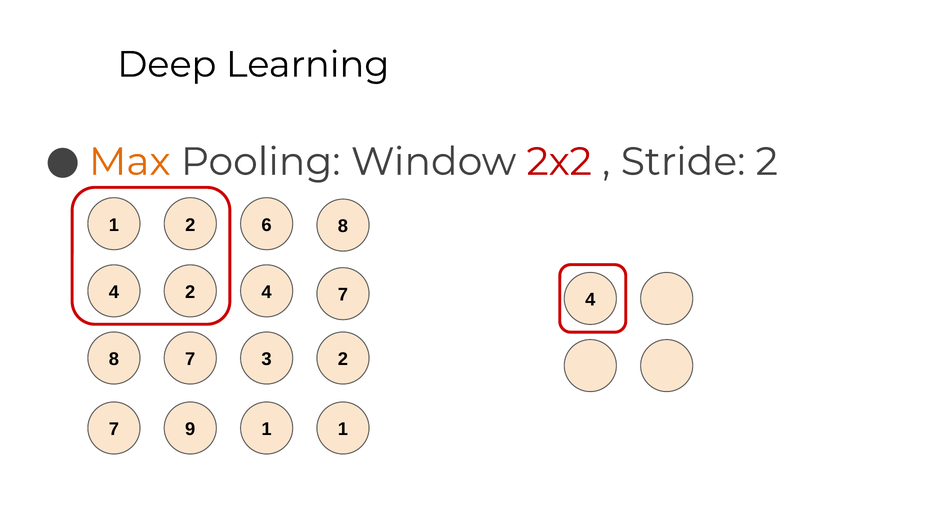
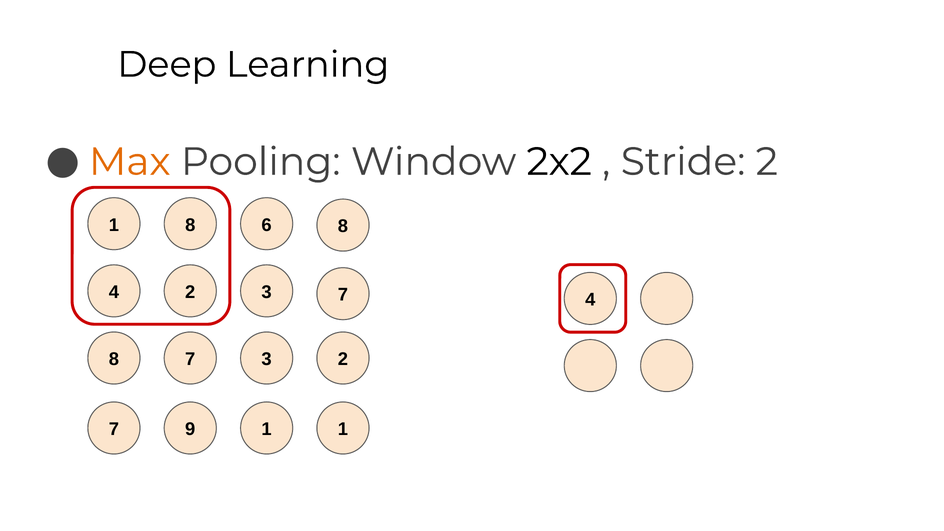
2x2 colour: red -> black (559, 162)
1 2: 2 -> 8 (190, 225)
2 4: 4 -> 3 (267, 292)
